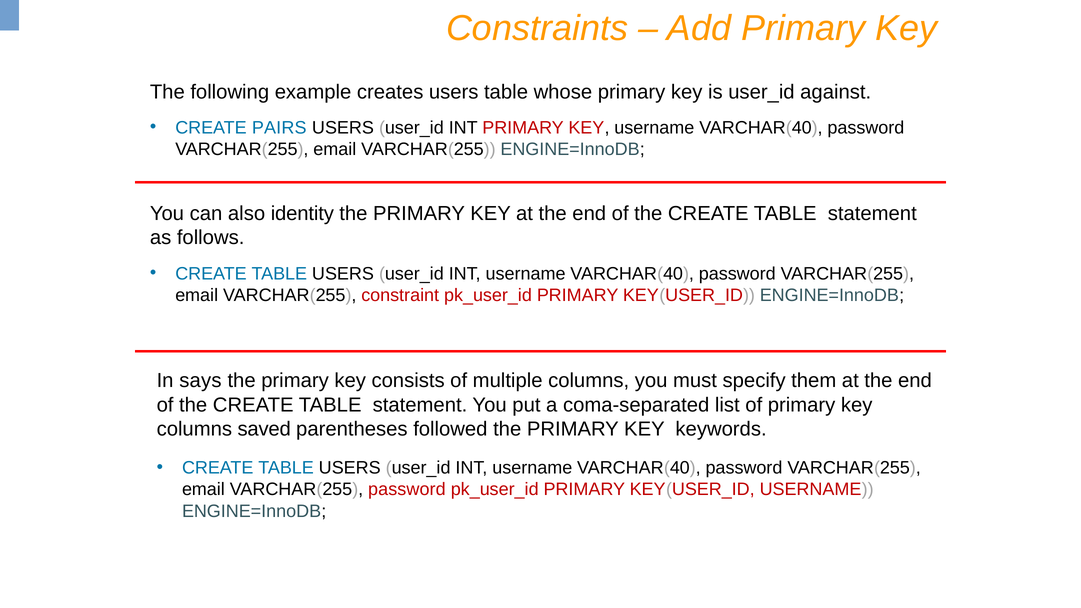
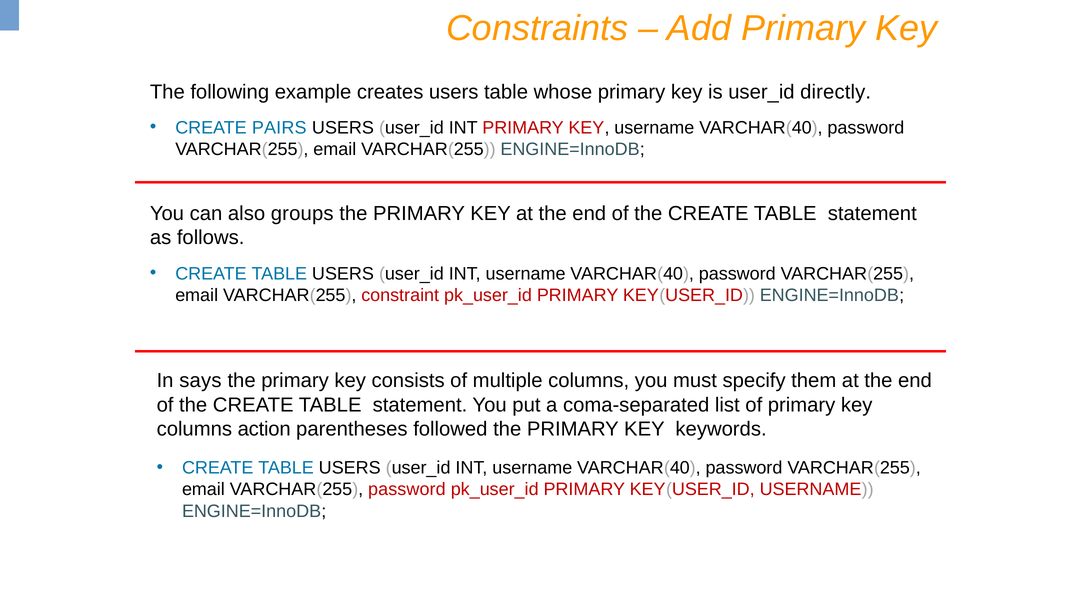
against: against -> directly (836, 92)
identity: identity -> groups (302, 213)
saved: saved -> action (264, 429)
